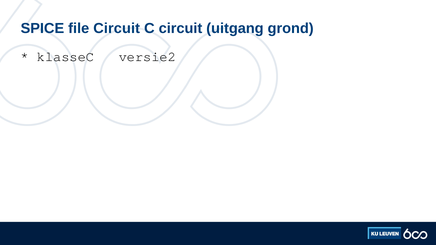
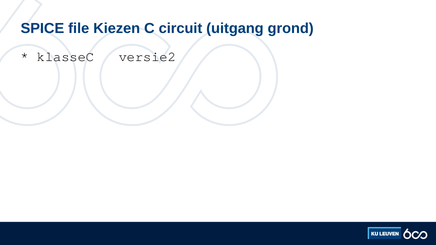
file Circuit: Circuit -> Kiezen (117, 28)
